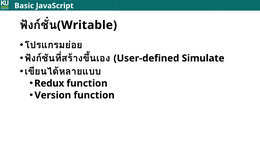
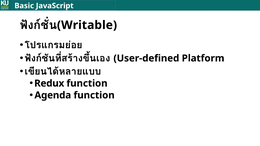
Simulate: Simulate -> Platform (203, 58)
Version: Version -> Agenda (53, 95)
